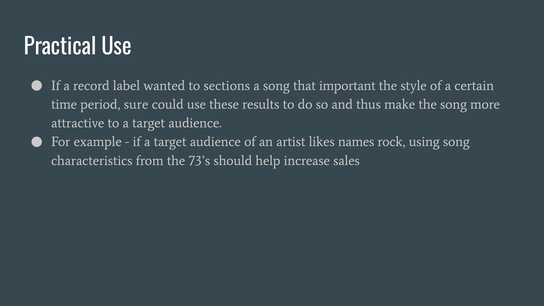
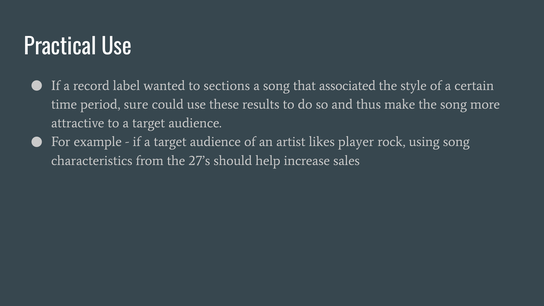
important: important -> associated (347, 86)
names: names -> player (356, 142)
73’s: 73’s -> 27’s (199, 161)
